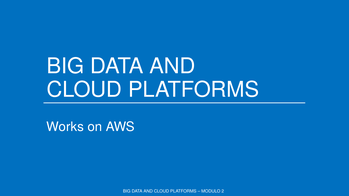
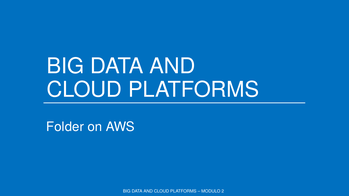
Works: Works -> Folder (65, 127)
